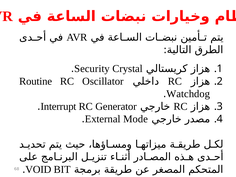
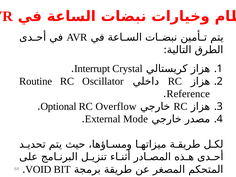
Security: Security -> Interrupt (92, 69)
Watchdog: Watchdog -> Reference (188, 94)
Interrupt: Interrupt -> Optional (58, 106)
Generator: Generator -> Overflow (116, 106)
